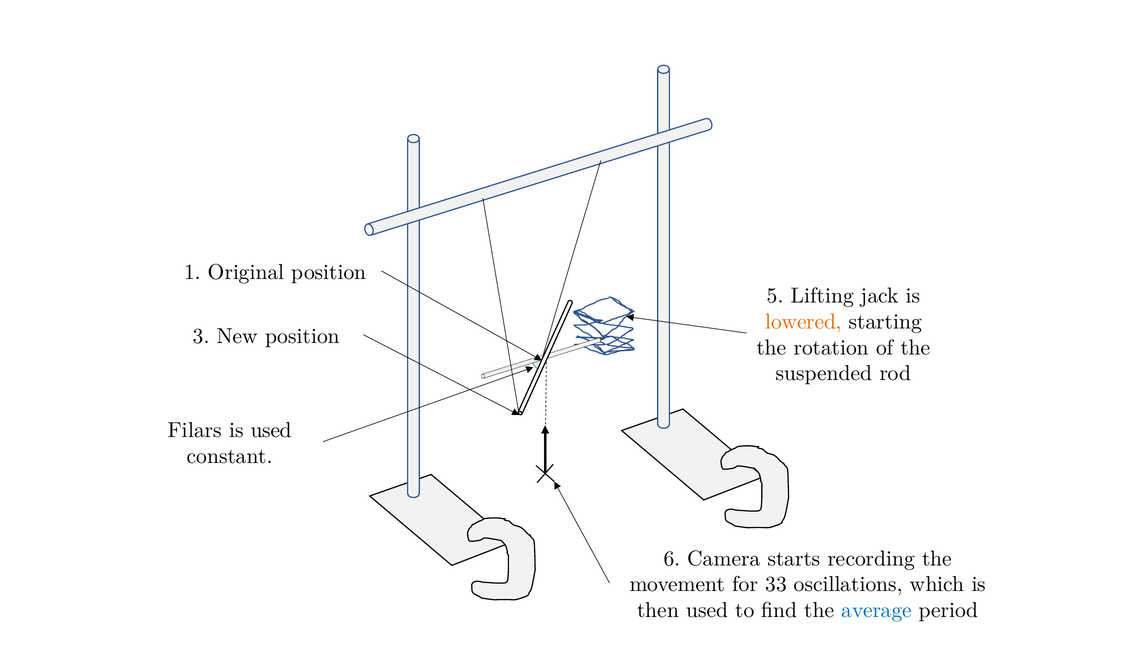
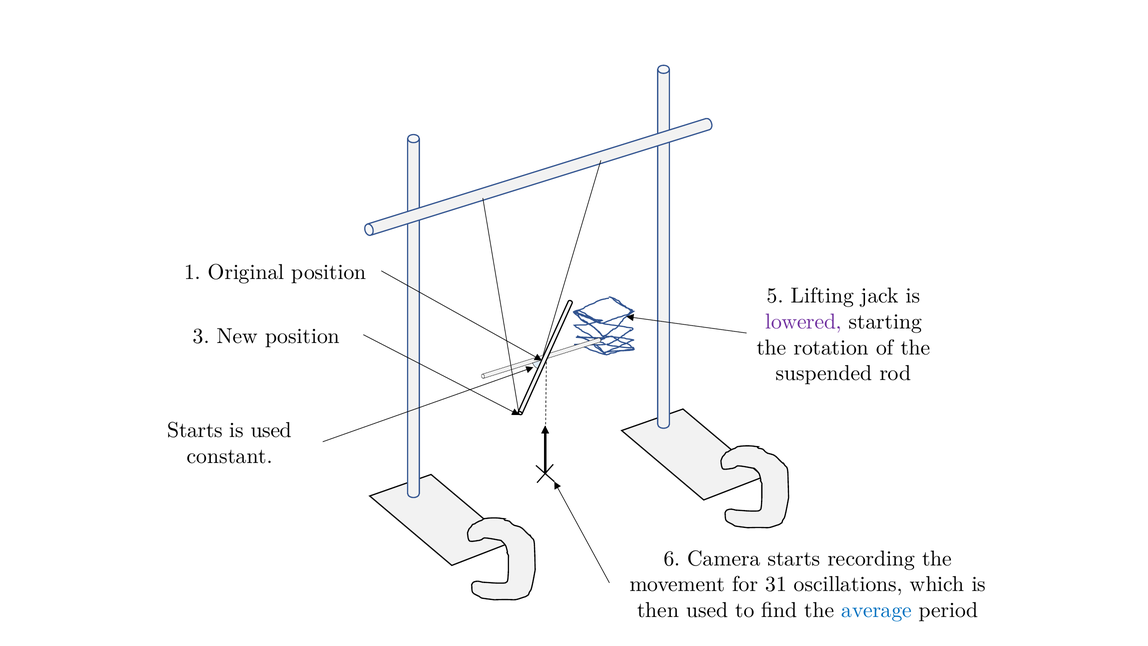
lowered colour: orange -> purple (804, 321)
Filars: Filars -> Starts (195, 430)
33: 33 -> 31 (776, 584)
